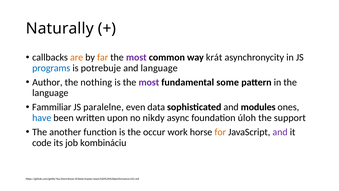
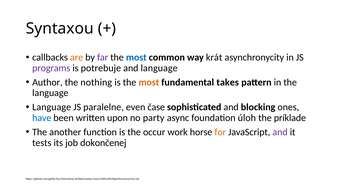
Naturally: Naturally -> Syntaxou (60, 28)
far colour: orange -> purple (103, 57)
most colour: purple -> blue (136, 57)
programs colour: blue -> purple (51, 68)
most colour: purple -> orange (149, 82)
some: some -> takes (228, 82)
Fammiliar: Fammiliar -> Language (52, 107)
data: data -> čase (156, 107)
modules: modules -> blocking (258, 107)
nikdy: nikdy -> party (154, 118)
support: support -> príklade (290, 118)
code: code -> tests (42, 143)
kombináciu: kombináciu -> dokončenej (103, 143)
